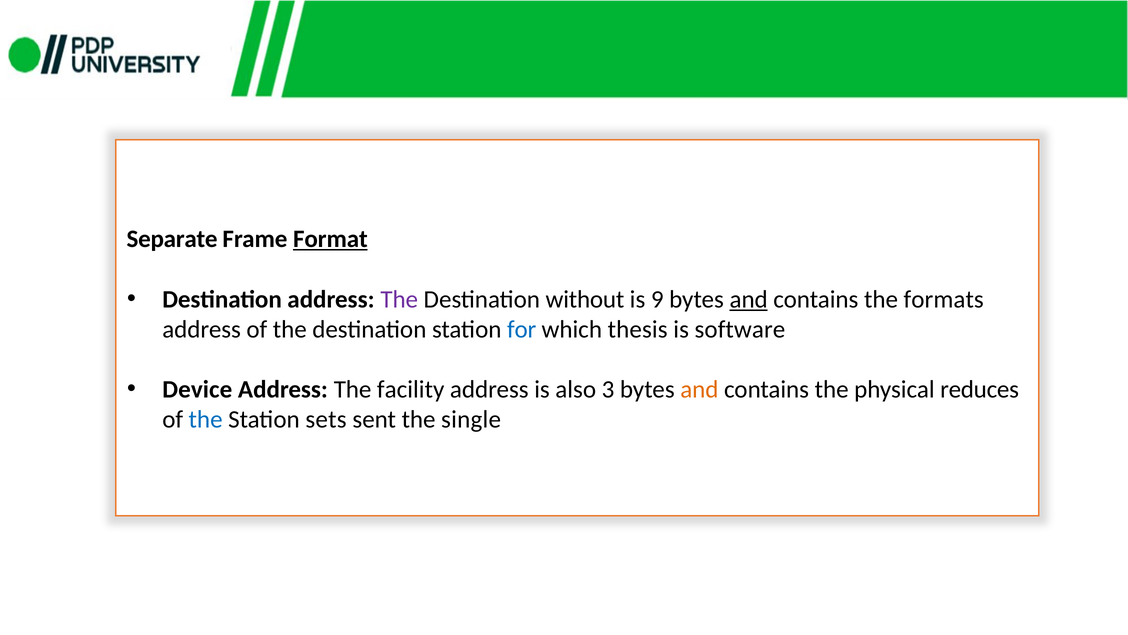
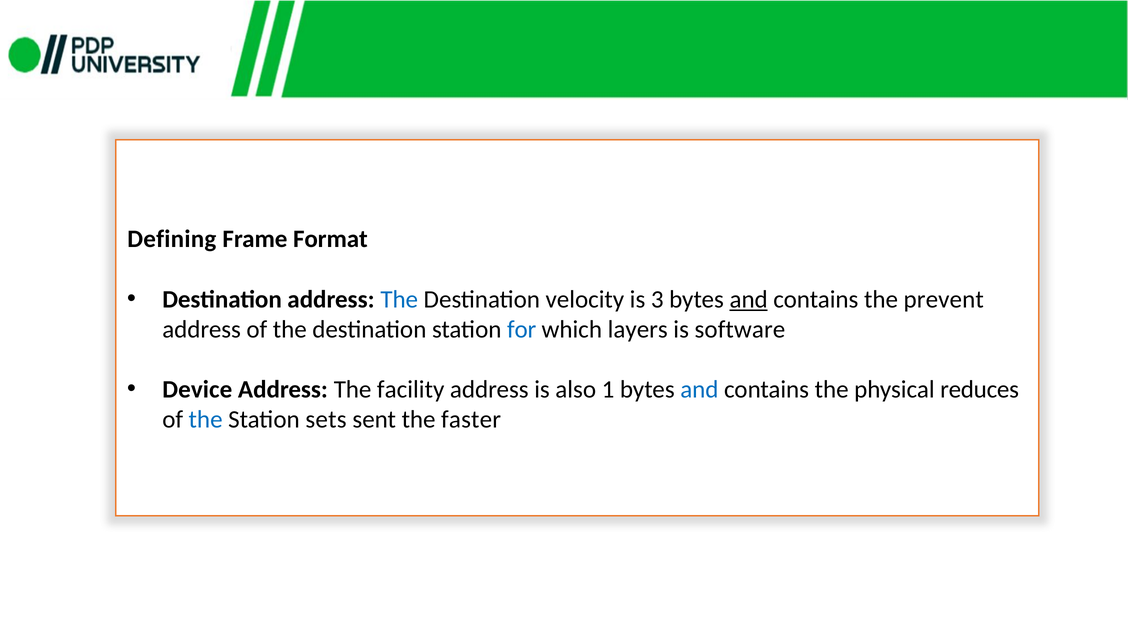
Separate: Separate -> Defining (172, 239)
Format underline: present -> none (330, 239)
The colour: purple -> blue (399, 299)
without: without -> velocity (585, 299)
9: 9 -> 3 (657, 299)
formats: formats -> prevent (944, 299)
thesis: thesis -> layers (638, 329)
3: 3 -> 1 (608, 389)
and colour: orange -> blue (699, 389)
single: single -> faster (471, 419)
